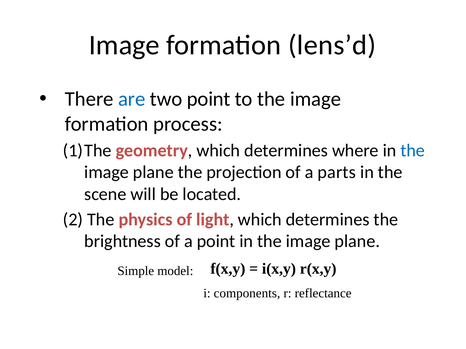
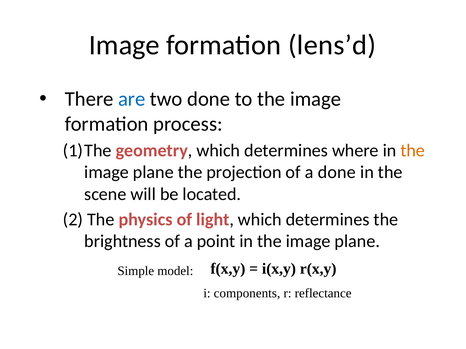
two point: point -> done (209, 99)
the colour: blue -> orange (413, 151)
a parts: parts -> done (337, 173)
